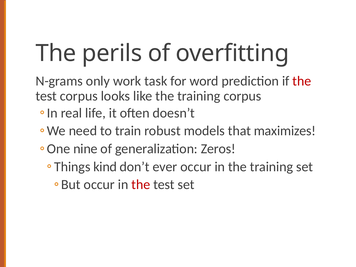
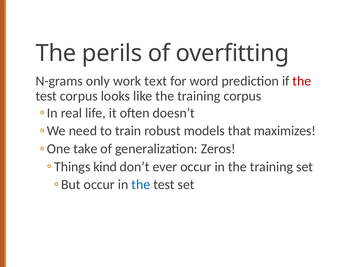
task: task -> text (156, 81)
nine: nine -> take (85, 149)
the colour: red -> blue (141, 185)
